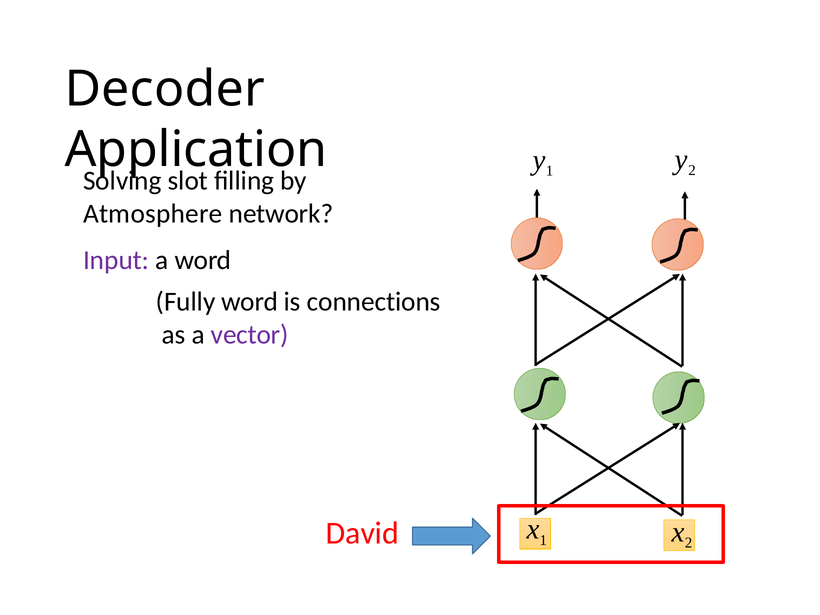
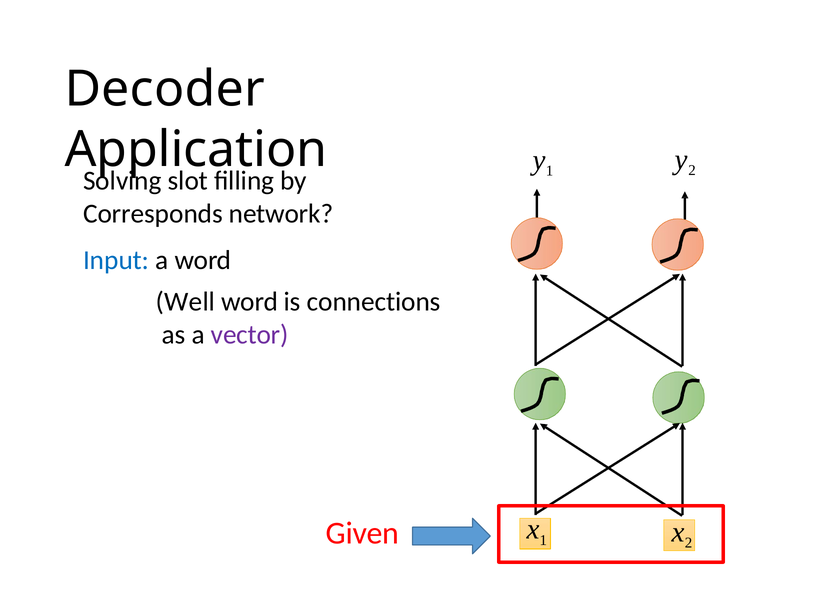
Atmosphere: Atmosphere -> Corresponds (153, 214)
Input colour: purple -> blue (116, 260)
Fully: Fully -> Well (186, 302)
David: David -> Given (363, 533)
